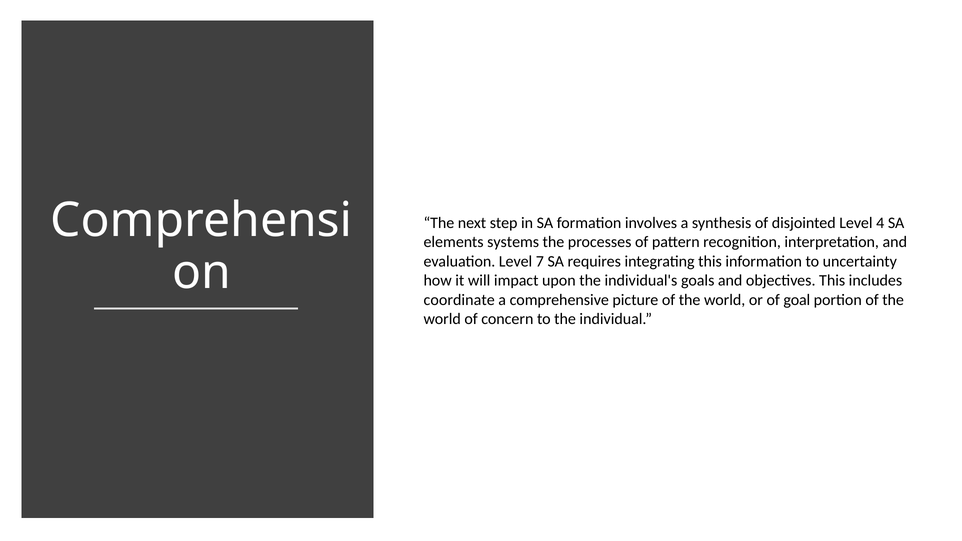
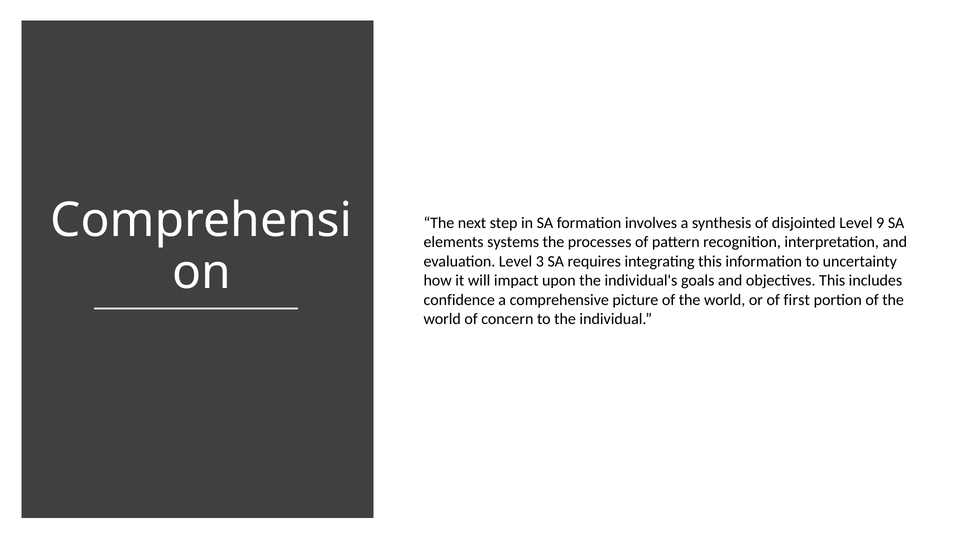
4: 4 -> 9 (880, 223)
7: 7 -> 3 (540, 261)
coordinate: coordinate -> confidence (459, 300)
goal: goal -> first (797, 300)
